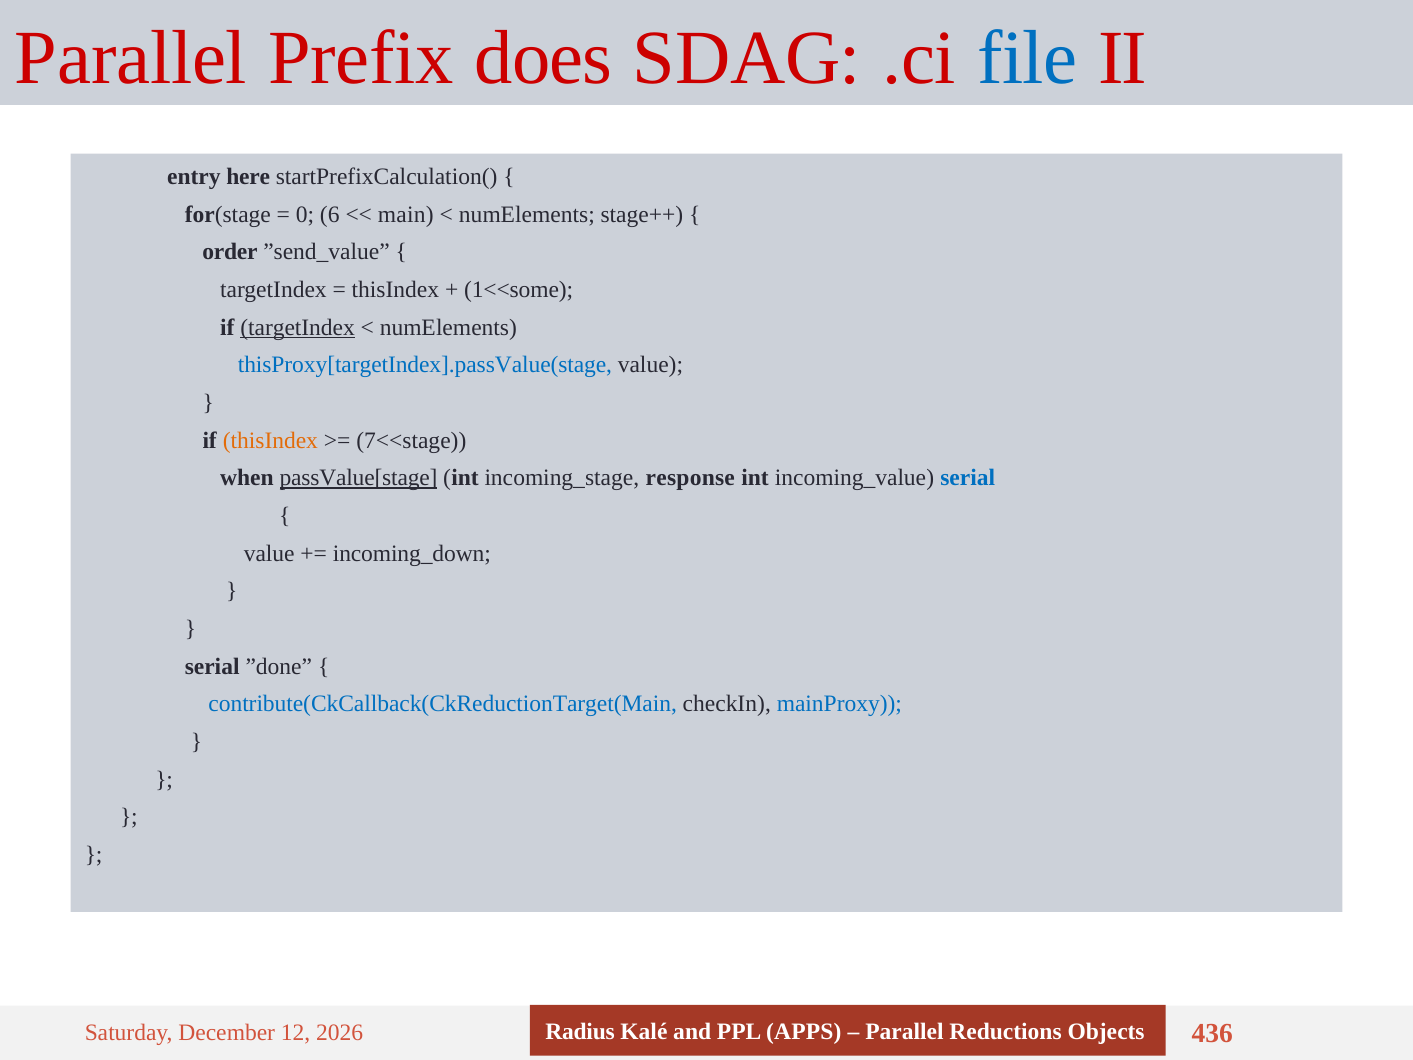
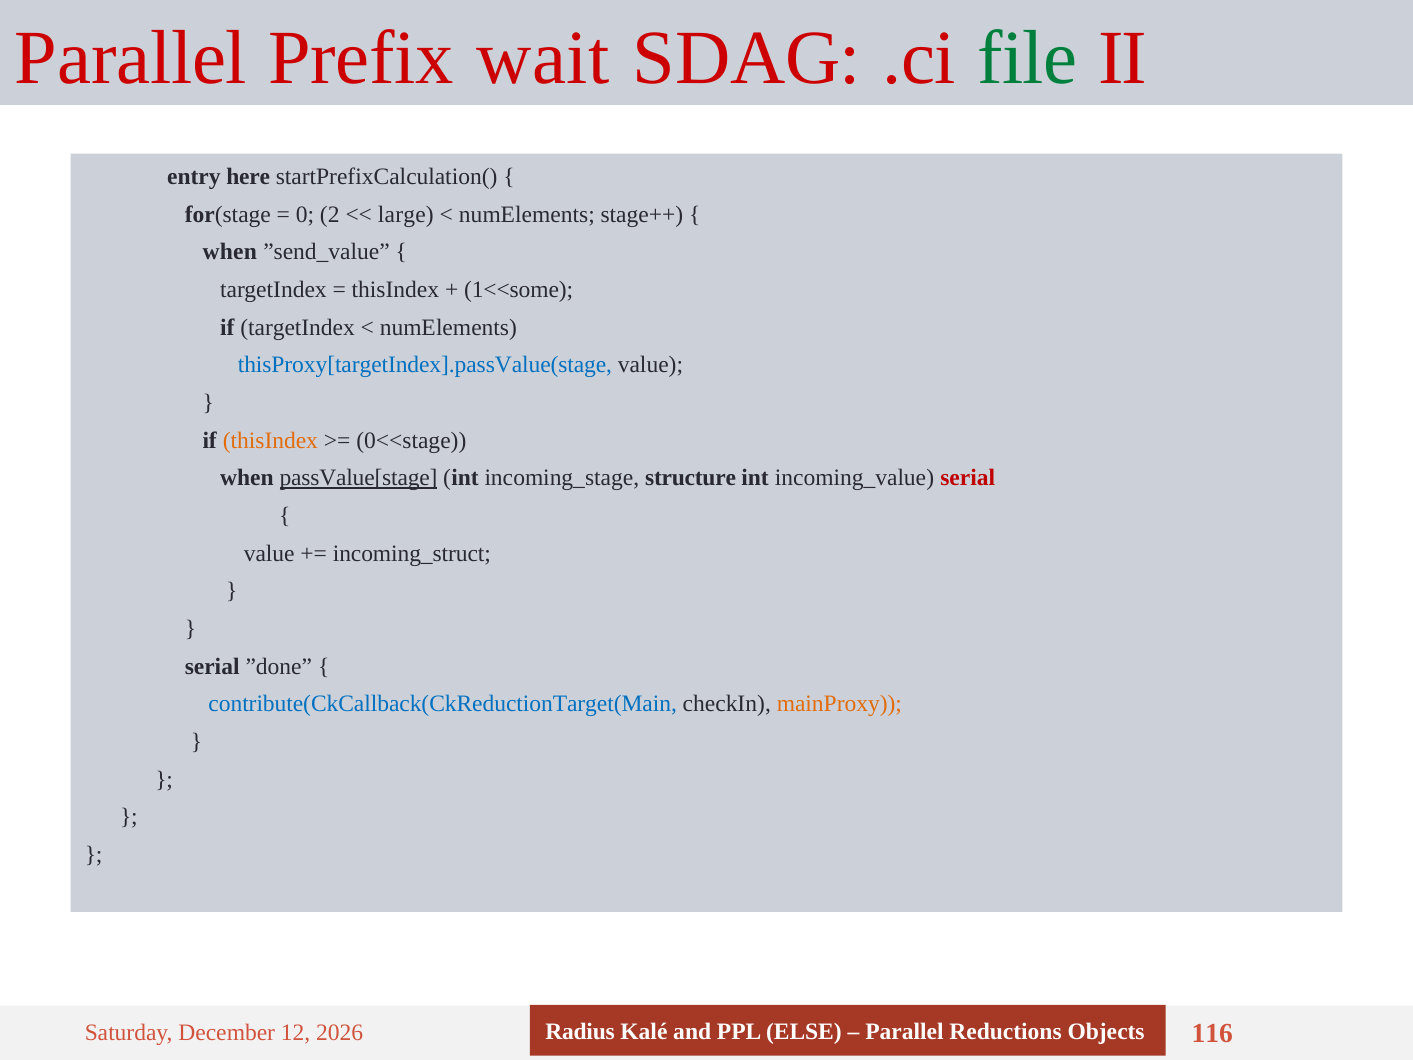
does: does -> wait (543, 58)
file colour: blue -> green (1027, 58)
6: 6 -> 2 (330, 214)
main: main -> large (406, 214)
order: order -> when (230, 252)
targetIndex underline: present -> none (298, 327)
7<<stage: 7<<stage -> 0<<stage (411, 440)
response: response -> structure (691, 478)
serial colour: blue -> red (968, 478)
incoming_down: incoming_down -> incoming_struct (412, 553)
mainProxy colour: blue -> orange (839, 704)
APPS: APPS -> ELSE (804, 1032)
436: 436 -> 116 (1212, 1033)
